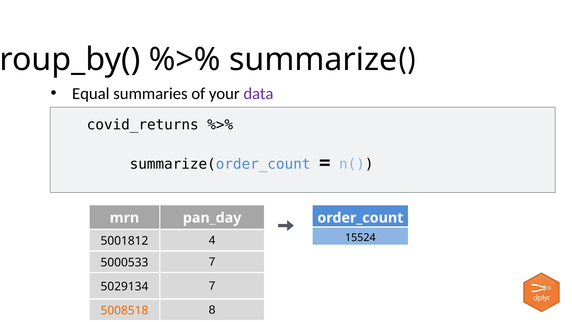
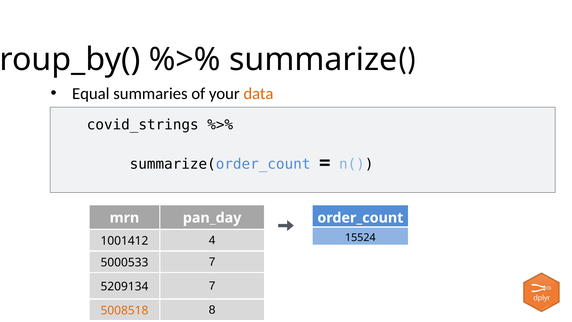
data colour: purple -> orange (258, 93)
covid_returns: covid_returns -> covid_strings (143, 125)
5001812: 5001812 -> 1001412 (124, 241)
5029134: 5029134 -> 5209134 (124, 286)
